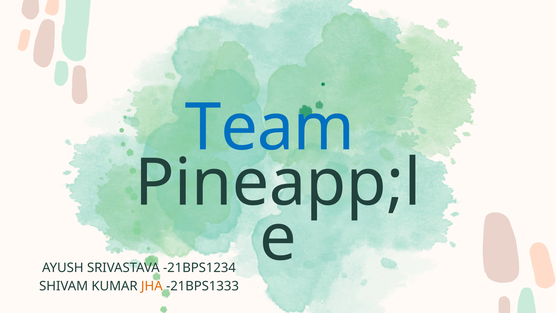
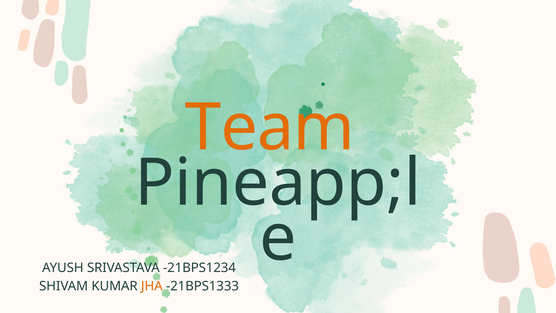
Team colour: blue -> orange (270, 128)
